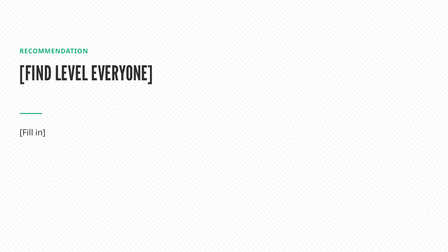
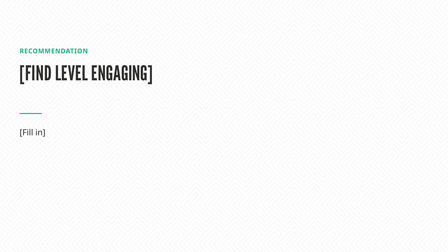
EVERYONE: EVERYONE -> ENGAGING (122, 74)
